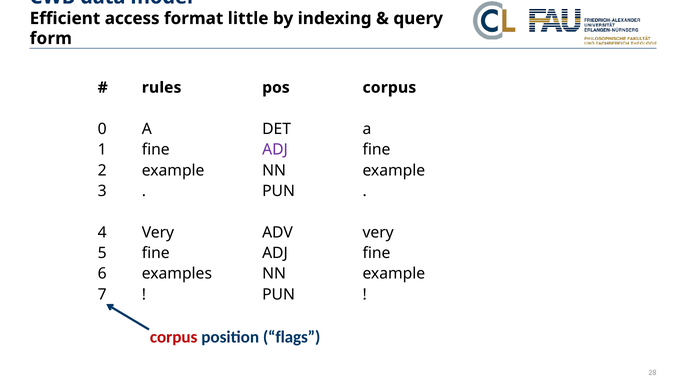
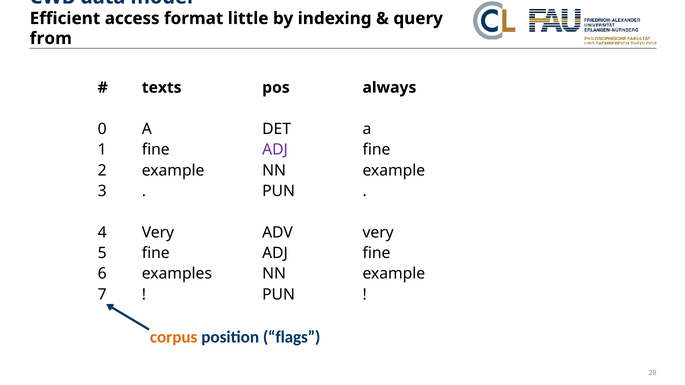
form: form -> from (51, 38)
rules: rules -> texts (162, 88)
pos corpus: corpus -> always (389, 88)
corpus colour: red -> orange (174, 337)
